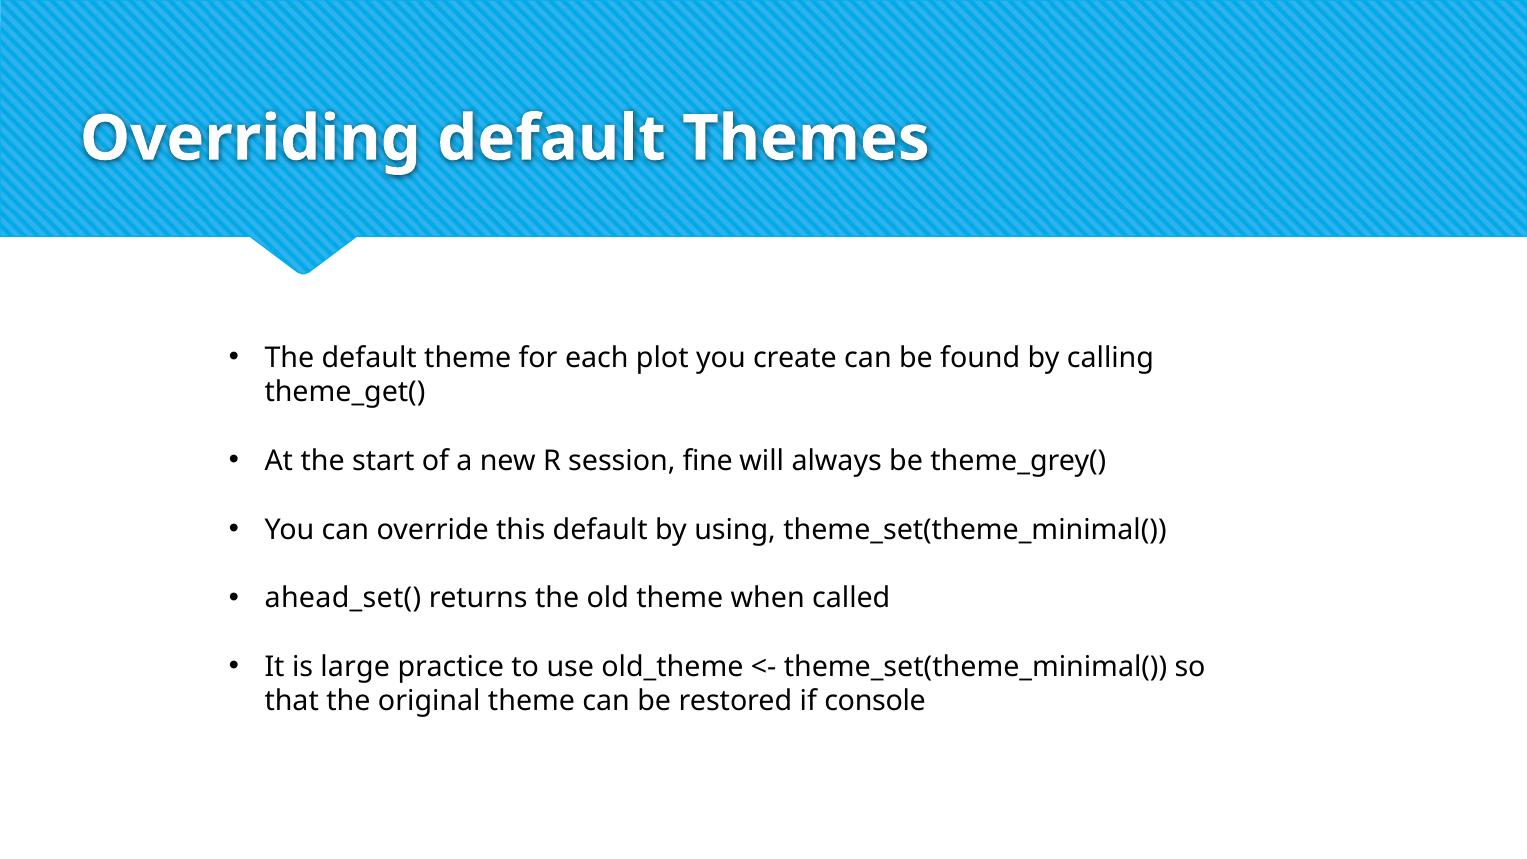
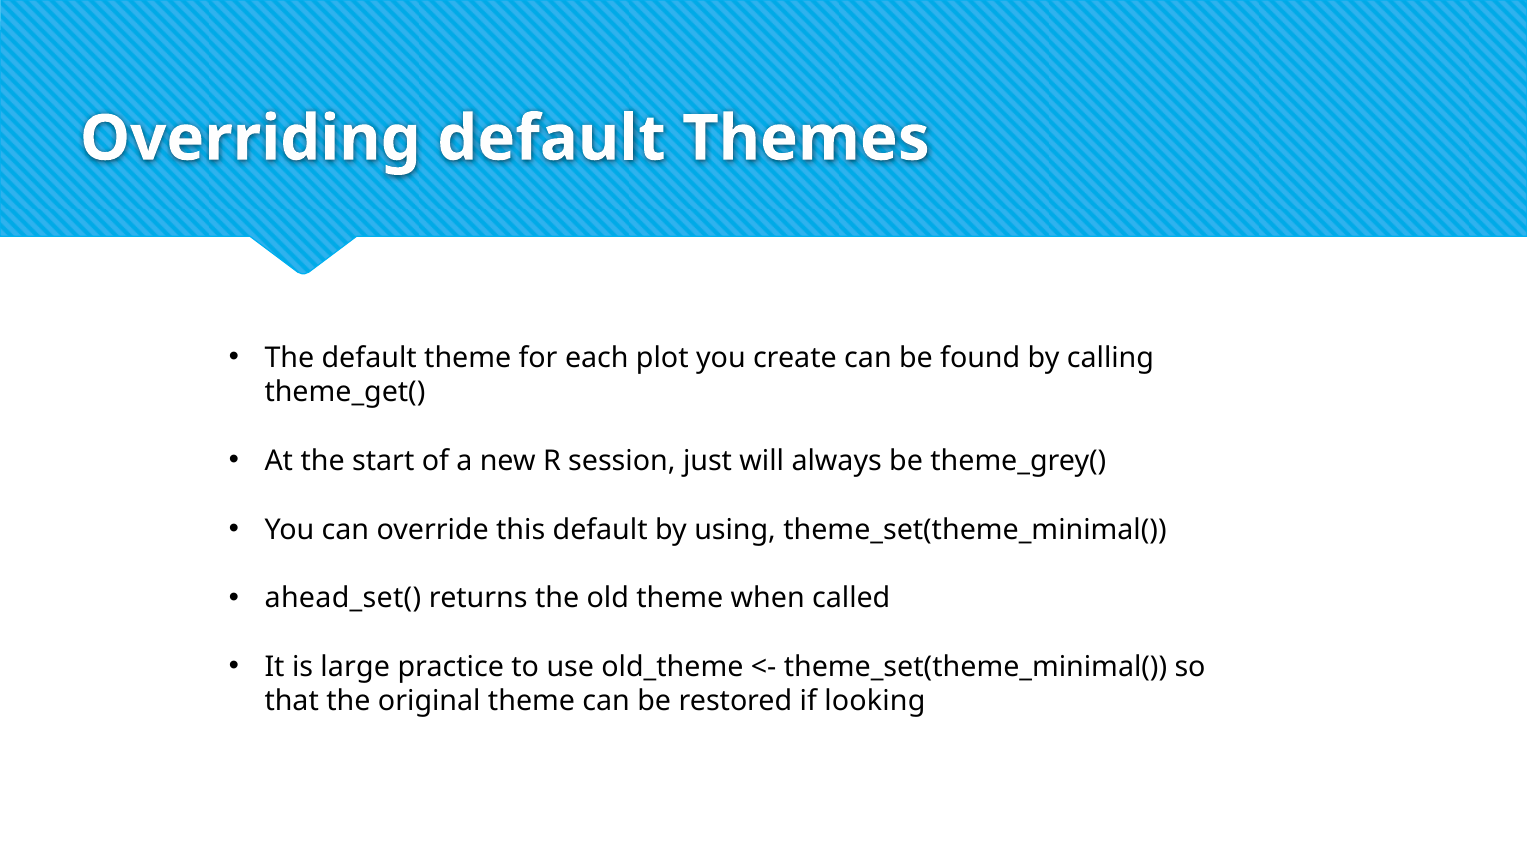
fine: fine -> just (708, 461)
console: console -> looking (875, 701)
